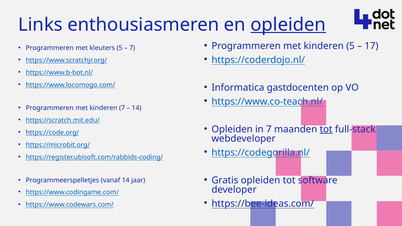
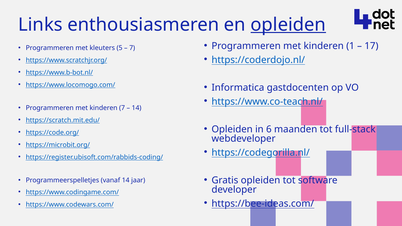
kinderen 5: 5 -> 1 (350, 46)
in 7: 7 -> 6 (269, 129)
tot underline: present -> none (326, 129)
